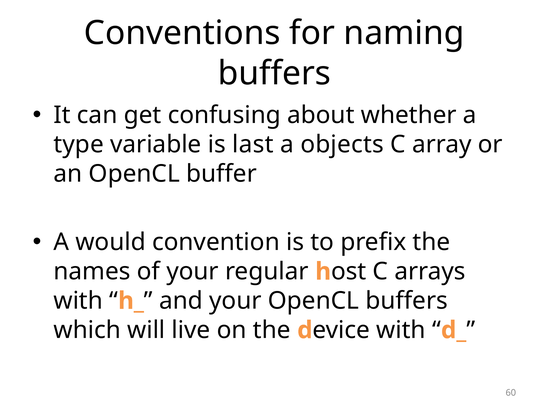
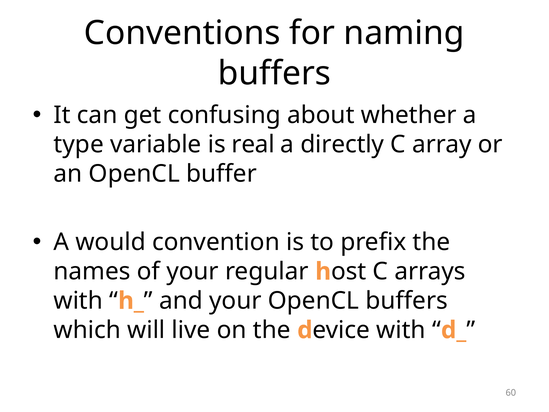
last: last -> real (253, 144)
objects: objects -> directly (342, 144)
